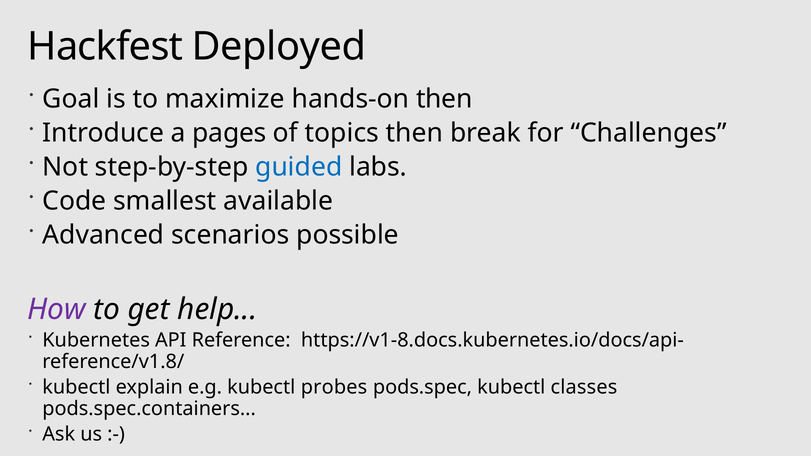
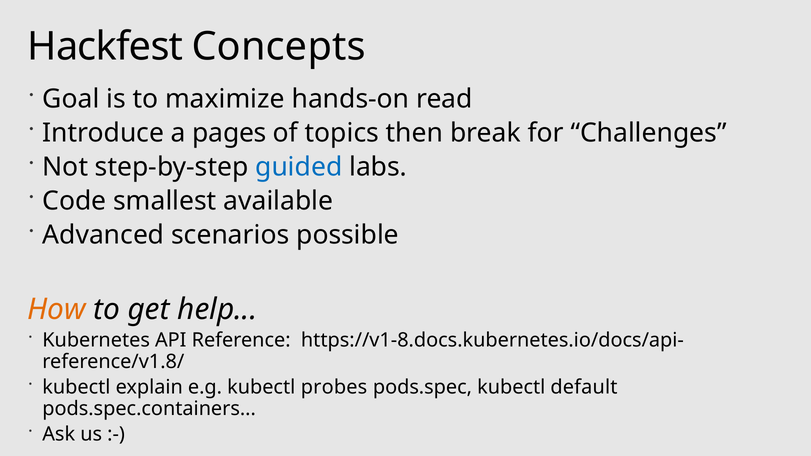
Deployed: Deployed -> Concepts (279, 46)
hands-on then: then -> read (444, 99)
How colour: purple -> orange (57, 309)
classes: classes -> default (584, 387)
